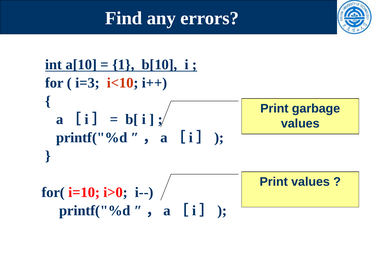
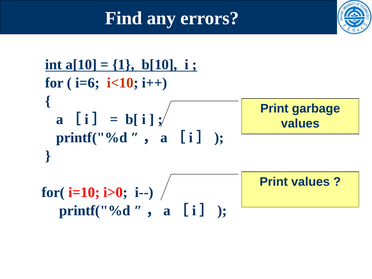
i=3: i=3 -> i=6 (87, 83)
